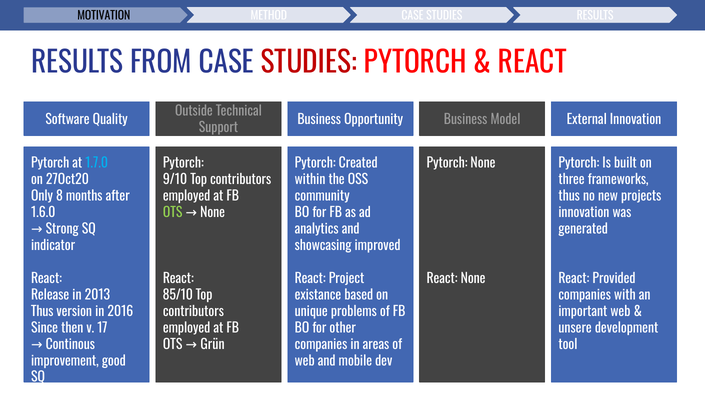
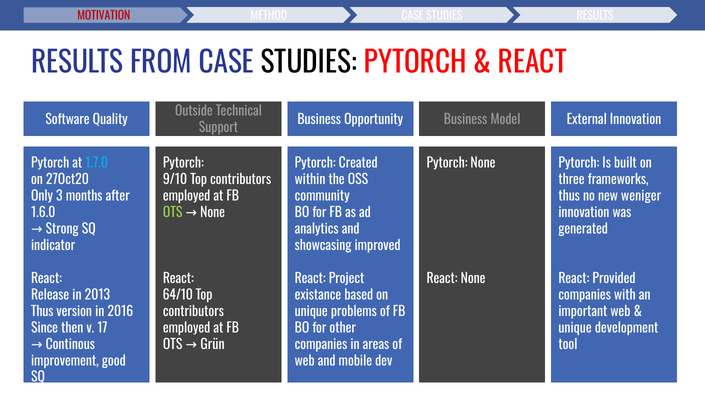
MOTIVATION colour: black -> red (104, 16)
STUDIES colour: red -> black (309, 63)
8: 8 -> 3 (59, 196)
projects: projects -> weniger (641, 196)
85/10: 85/10 -> 64/10 (178, 295)
unsere: unsere -> unique (575, 328)
